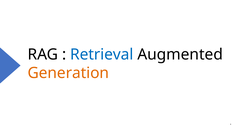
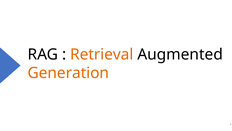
Retrieval colour: blue -> orange (102, 54)
